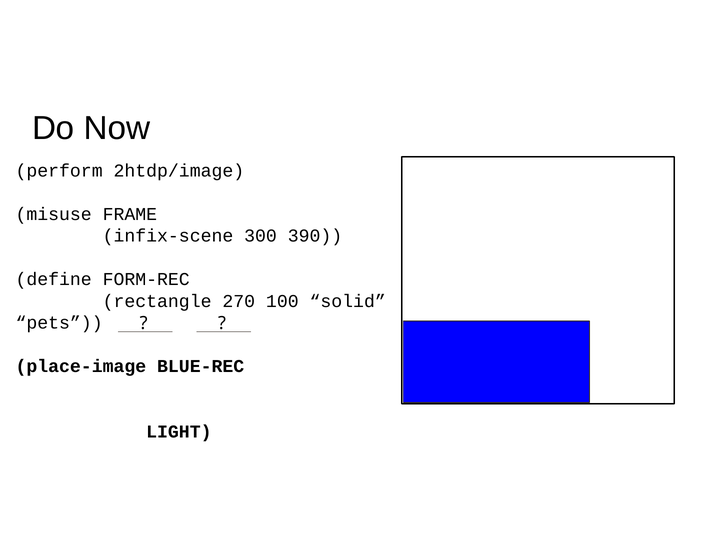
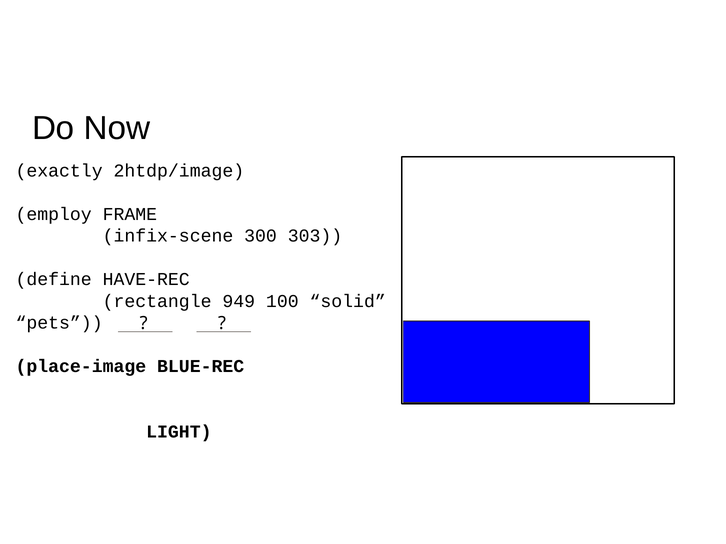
perform: perform -> exactly (59, 171)
misuse: misuse -> employ (54, 214)
390: 390 -> 303 (315, 236)
FORM-REC: FORM-REC -> HAVE-REC (146, 280)
270: 270 -> 949 (239, 301)
